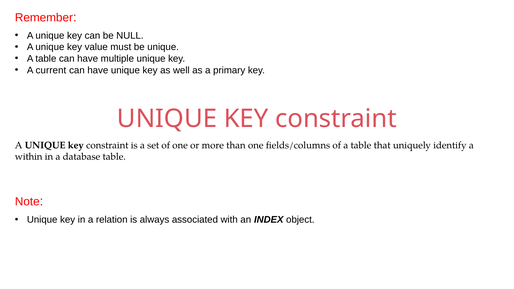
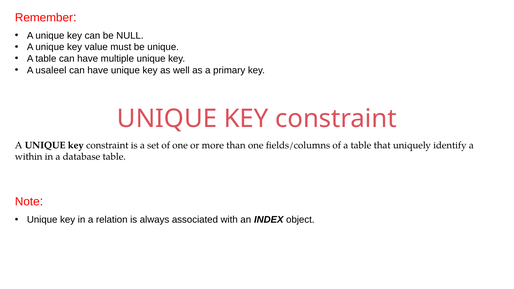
current: current -> usaleel (51, 70)
